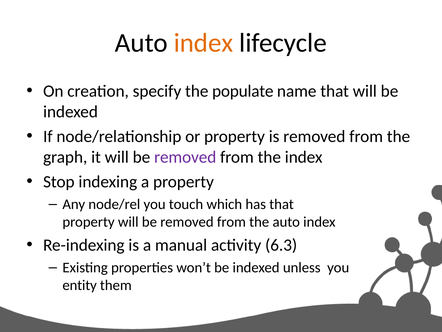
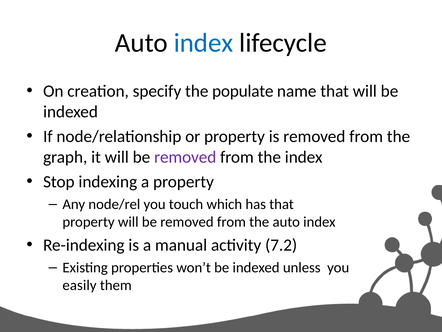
index colour: orange -> blue (203, 43)
6.3: 6.3 -> 7.2 (281, 245)
entity: entity -> easily (80, 285)
